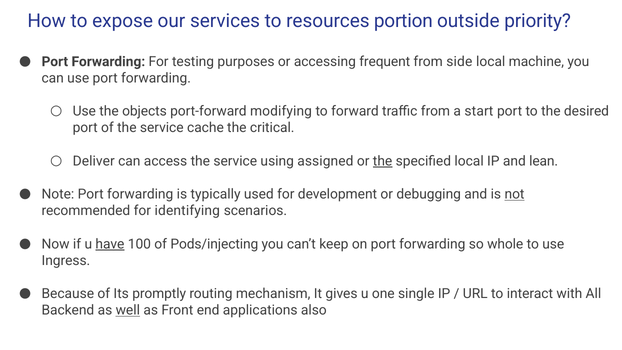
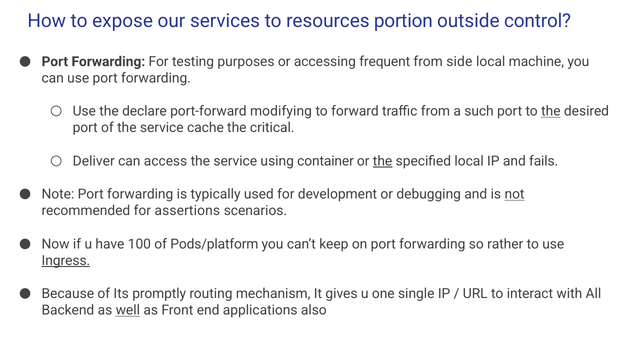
priority: priority -> control (538, 21)
objects: objects -> declare (144, 111)
start: start -> such (479, 111)
the underline: none -> present (551, 111)
assigned: assigned -> container (326, 161)
lean: lean -> fails (544, 161)
identifying: identifying -> assertions (187, 211)
have underline: present -> none (110, 244)
Pods/injecting: Pods/injecting -> Pods/platform (214, 244)
whole: whole -> rather (505, 244)
Ingress underline: none -> present (66, 261)
